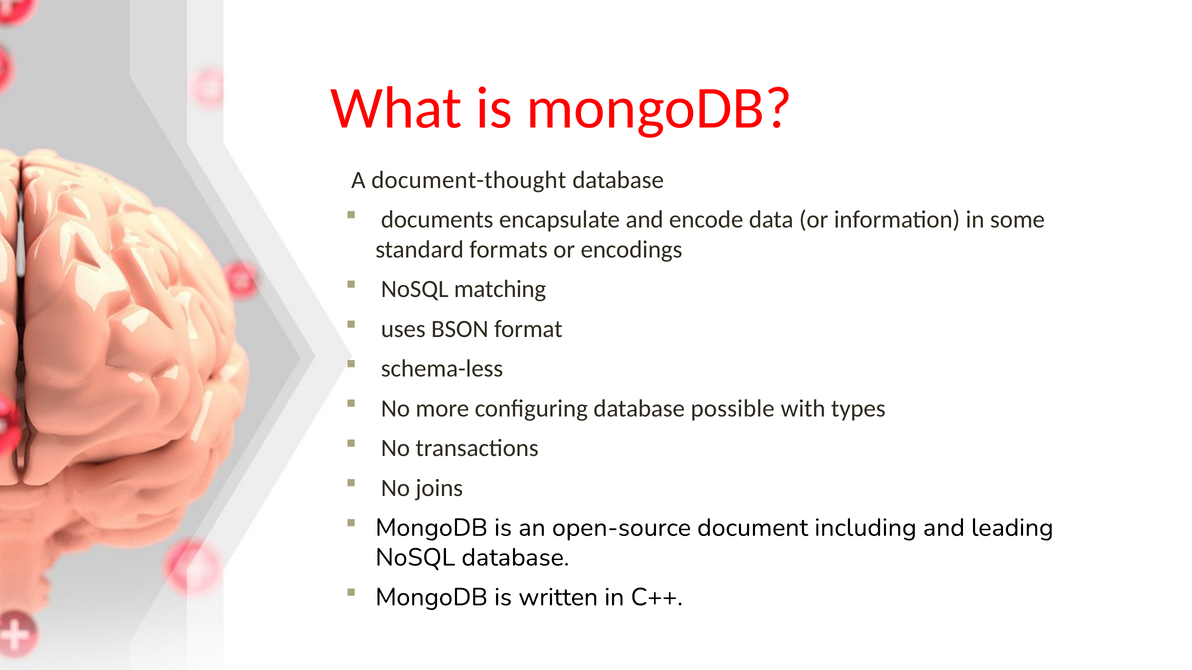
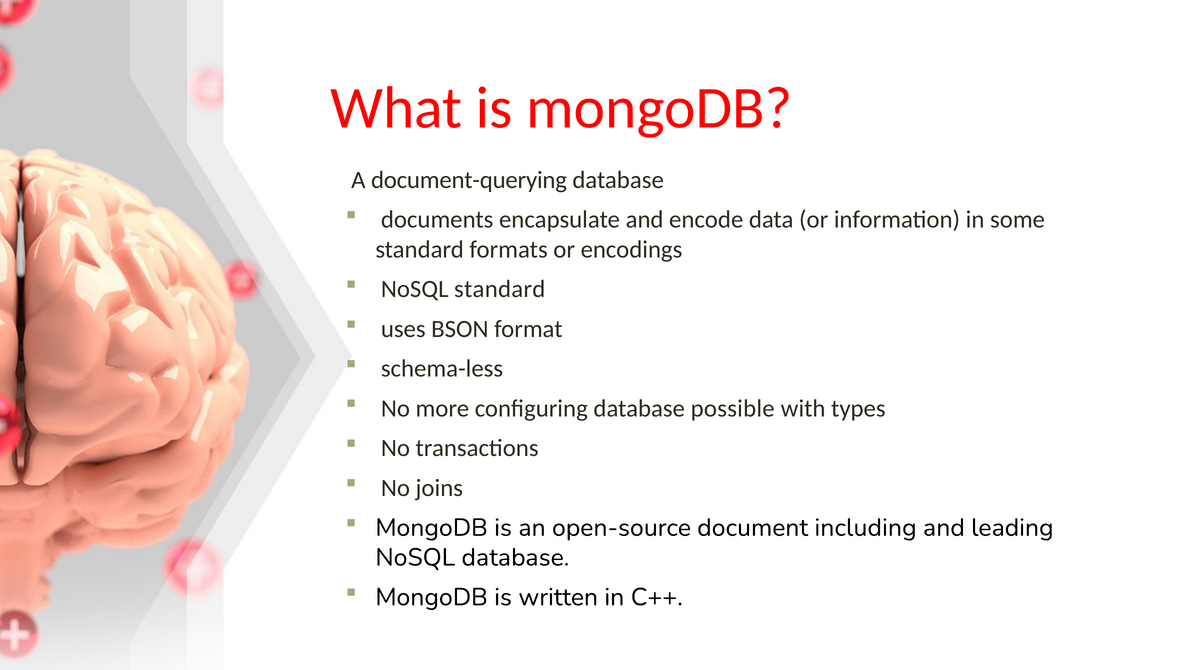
document-thought: document-thought -> document-querying (469, 180)
NoSQL matching: matching -> standard (500, 290)
